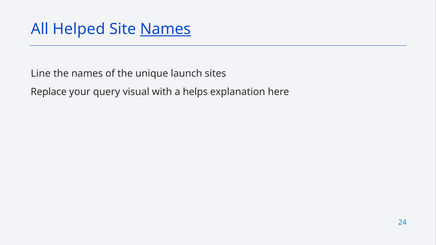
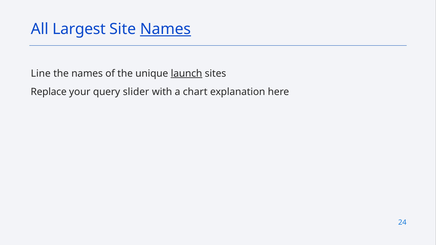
Helped: Helped -> Largest (79, 29)
launch underline: none -> present (187, 74)
visual: visual -> slider (136, 92)
helps: helps -> chart (195, 92)
